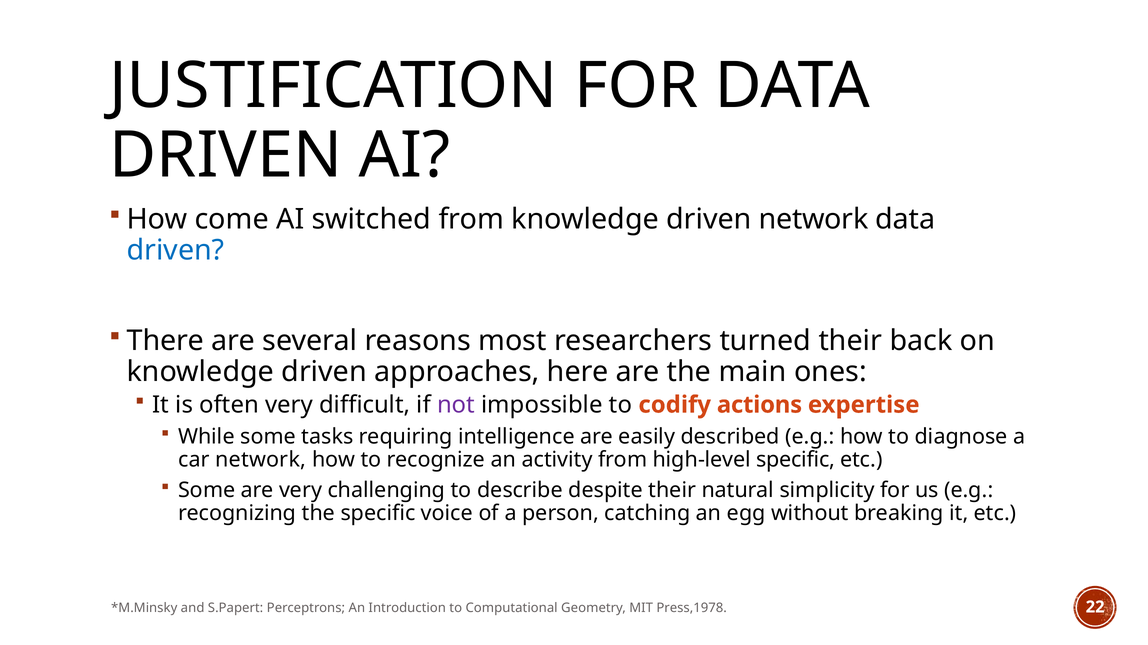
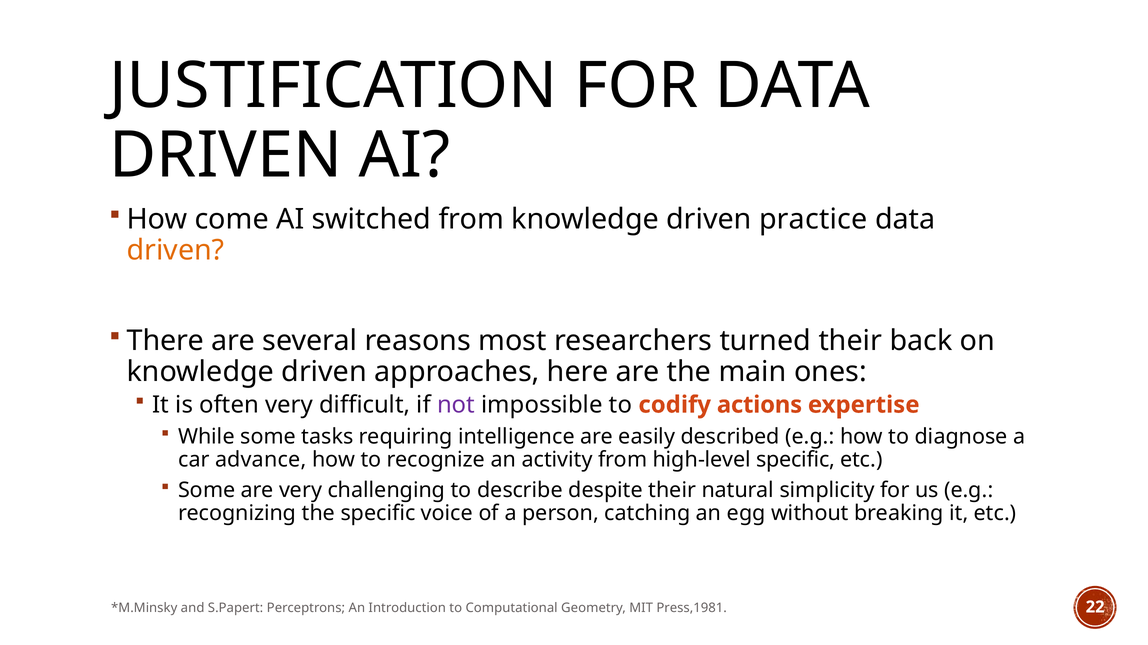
driven network: network -> practice (813, 219)
driven colour: blue -> orange (175, 250)
car network: network -> advance (261, 460)
Press,1978: Press,1978 -> Press,1981 (692, 609)
